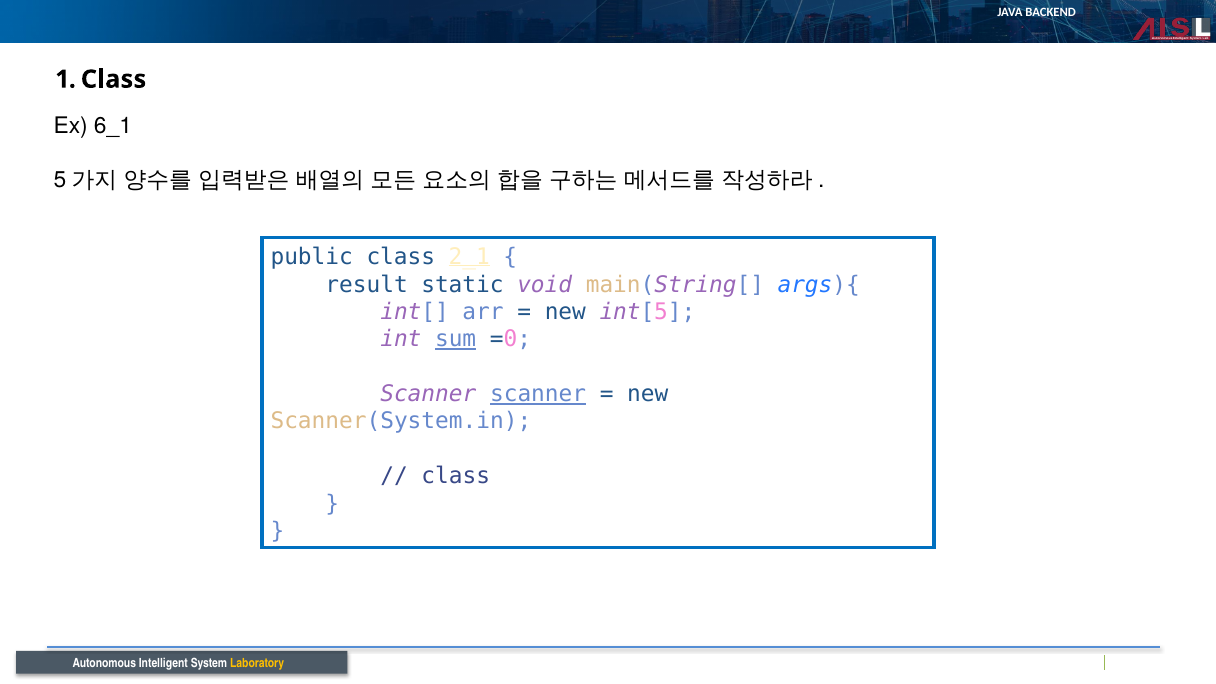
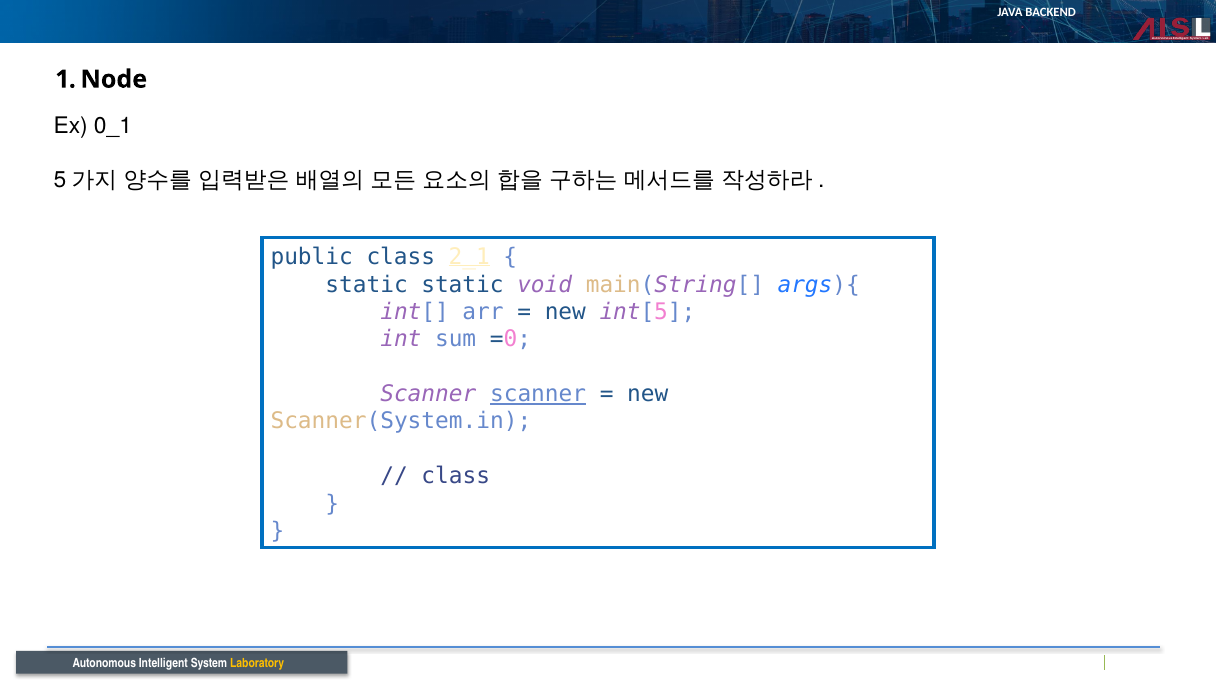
1 Class: Class -> Node (114, 79)
6_1: 6_1 -> 0_1 (113, 126)
result: result -> static (367, 285)
sum underline: present -> none (456, 339)
